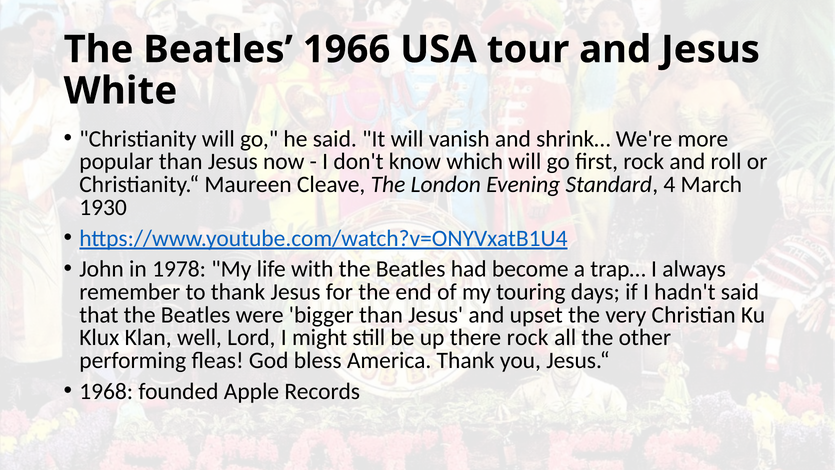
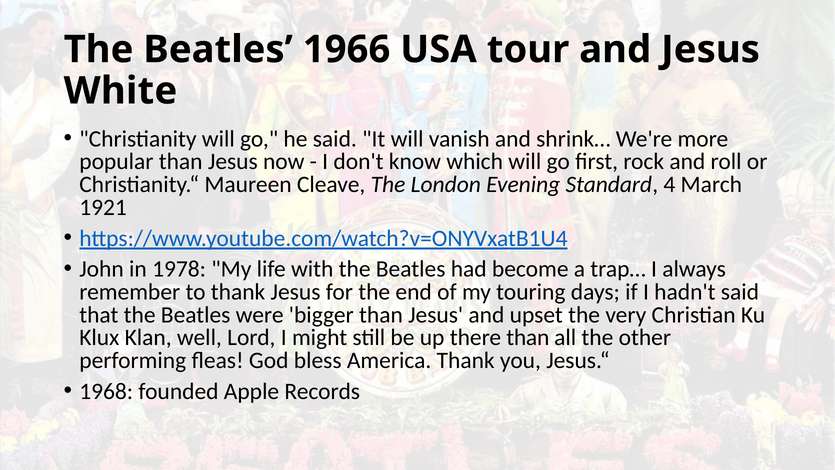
1930: 1930 -> 1921 (103, 207)
there rock: rock -> than (528, 337)
